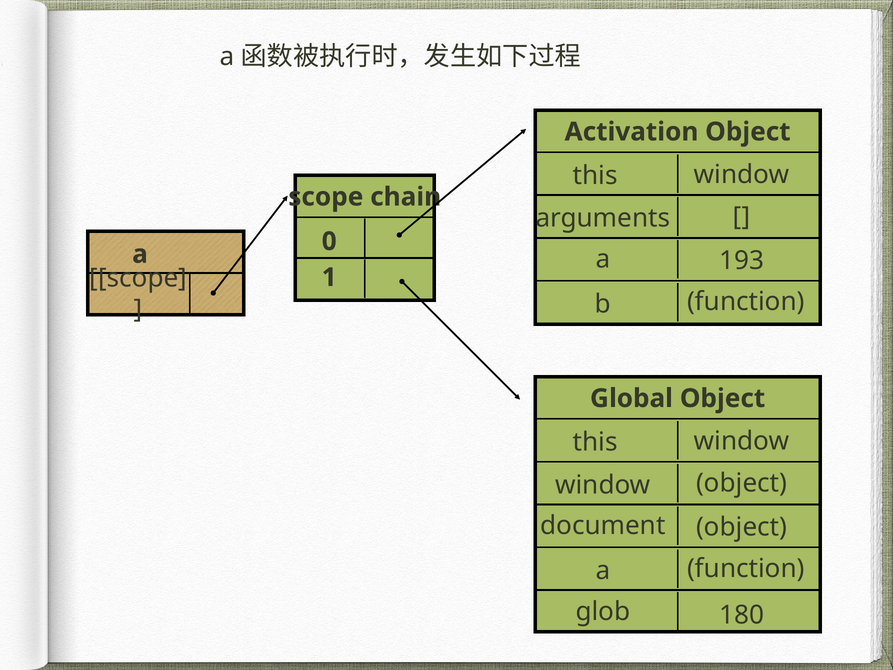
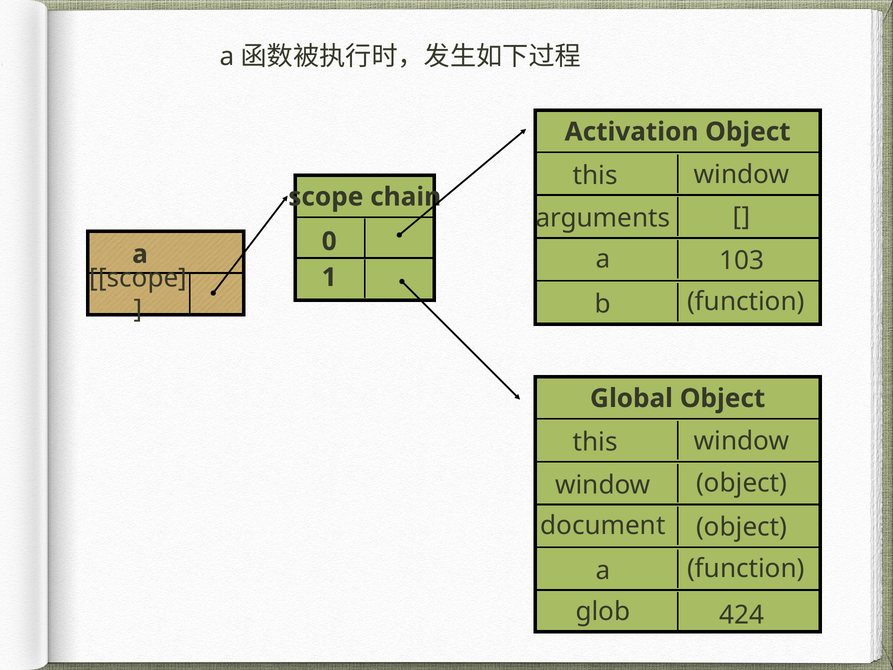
193: 193 -> 103 (742, 261)
180: 180 -> 424 (742, 615)
